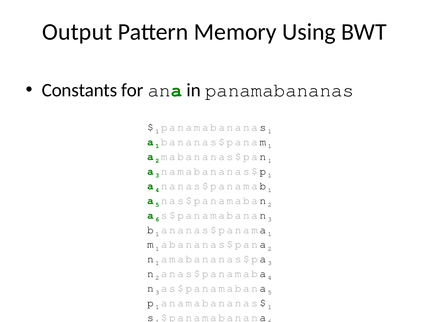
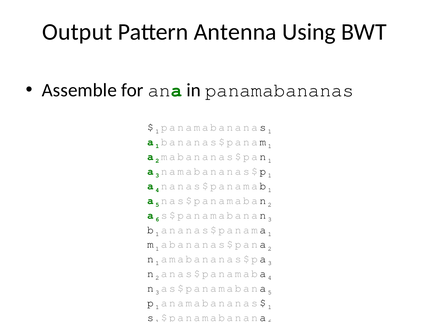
Memory: Memory -> Antenna (235, 32)
Constants: Constants -> Assemble (79, 90)
